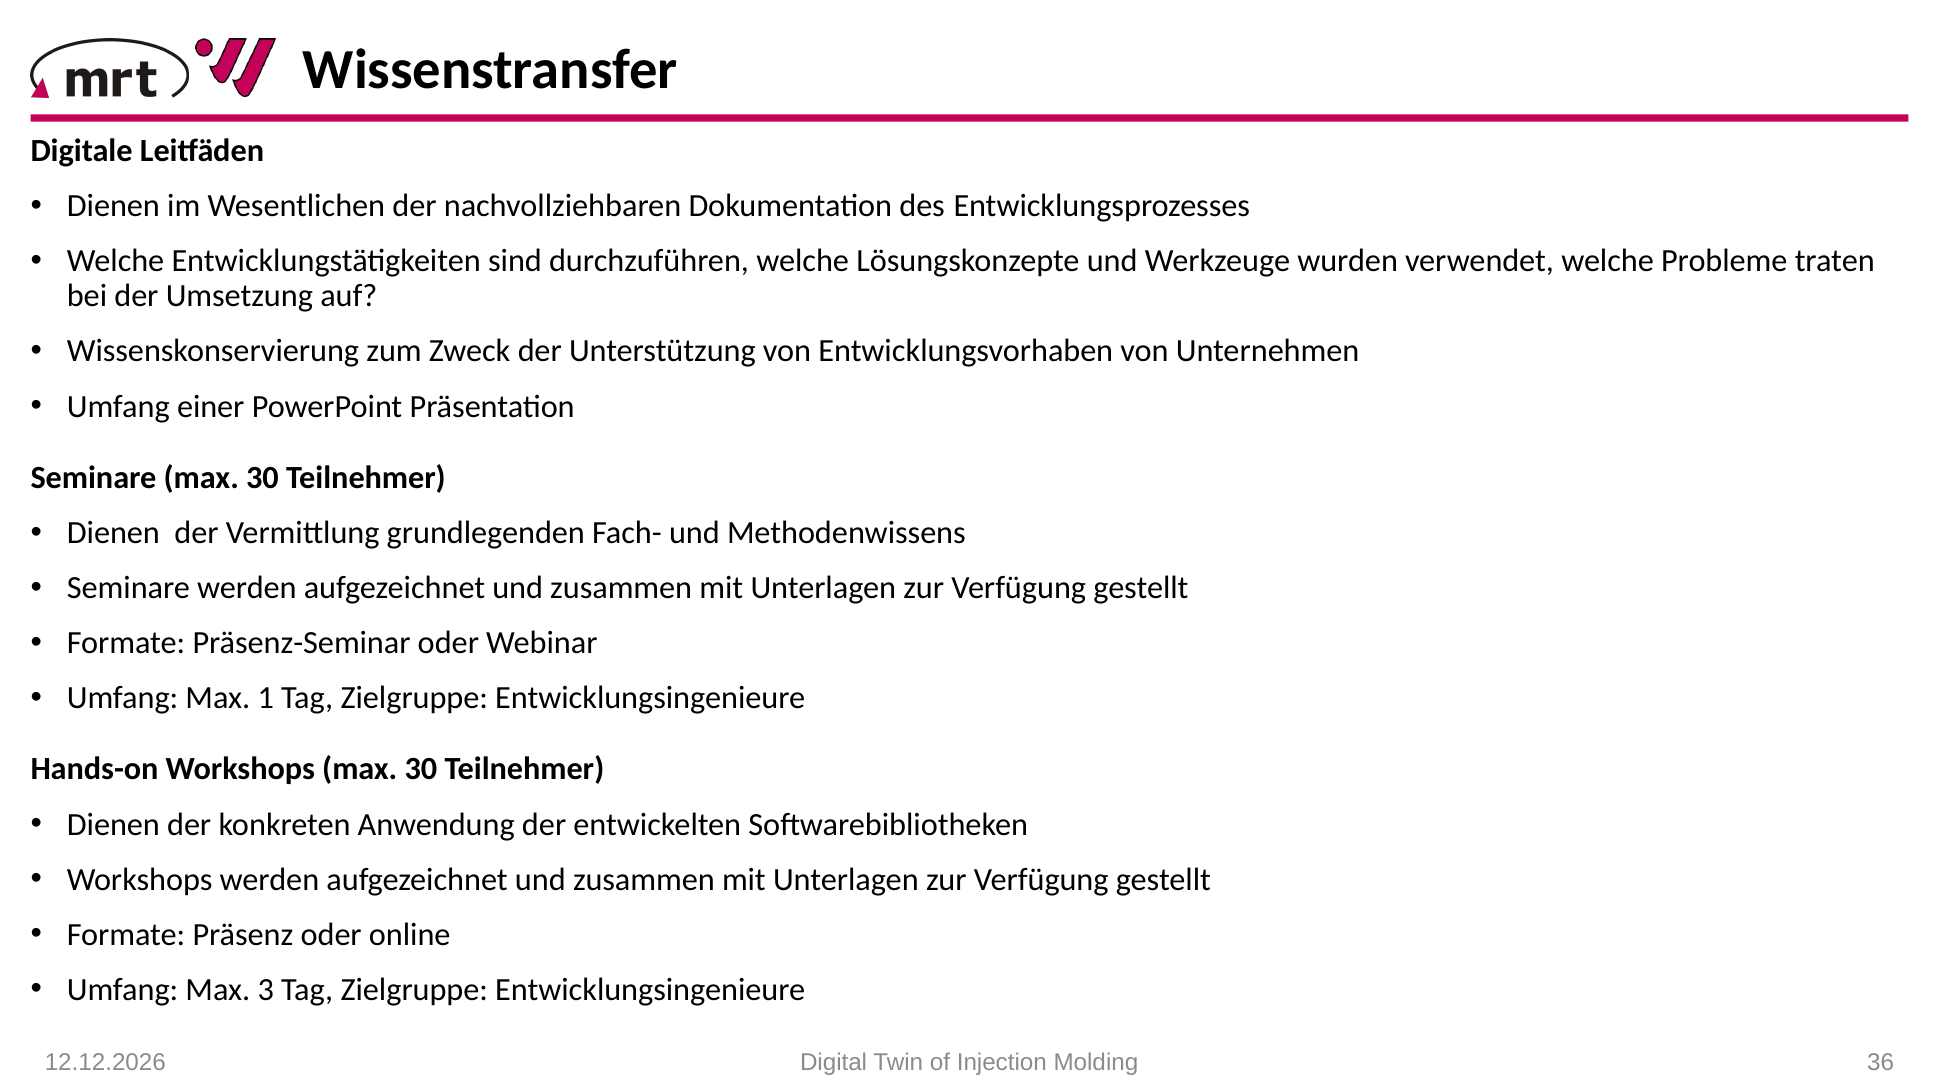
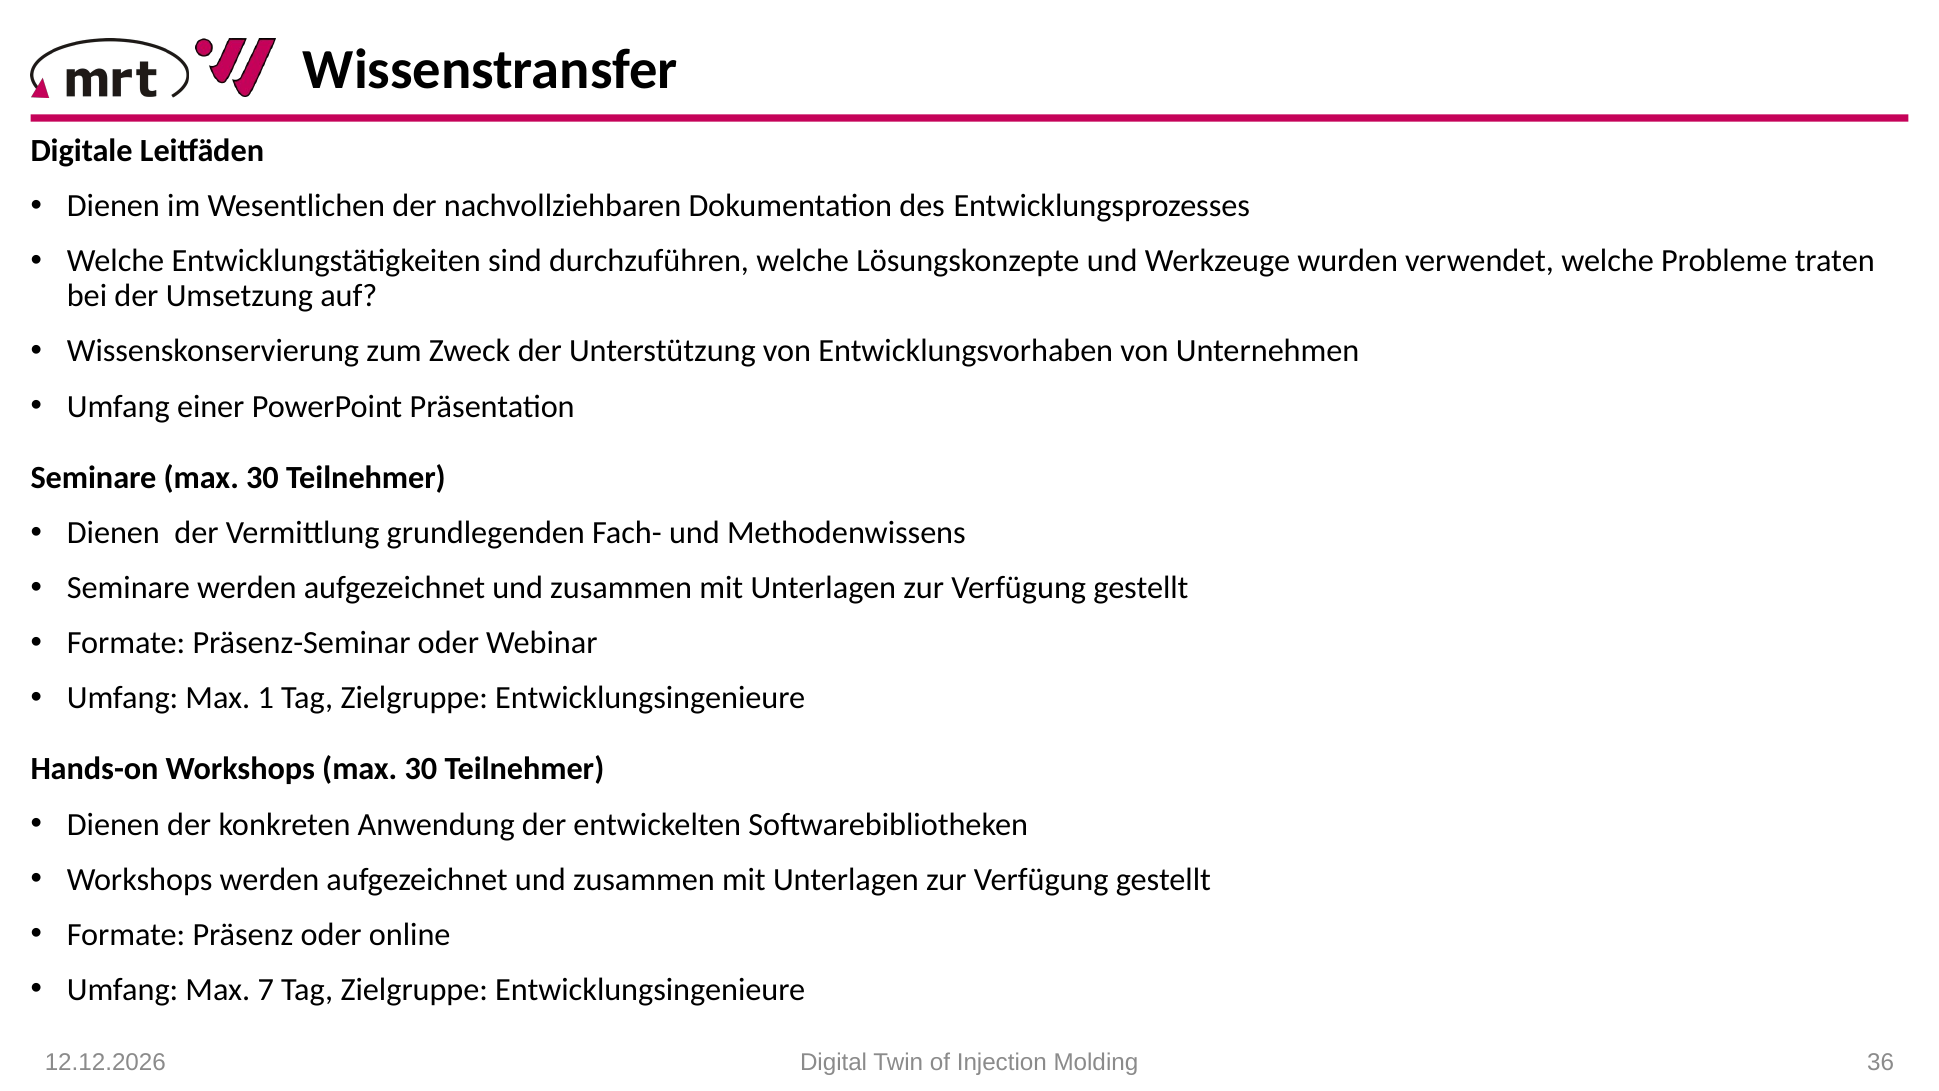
3: 3 -> 7 (266, 989)
